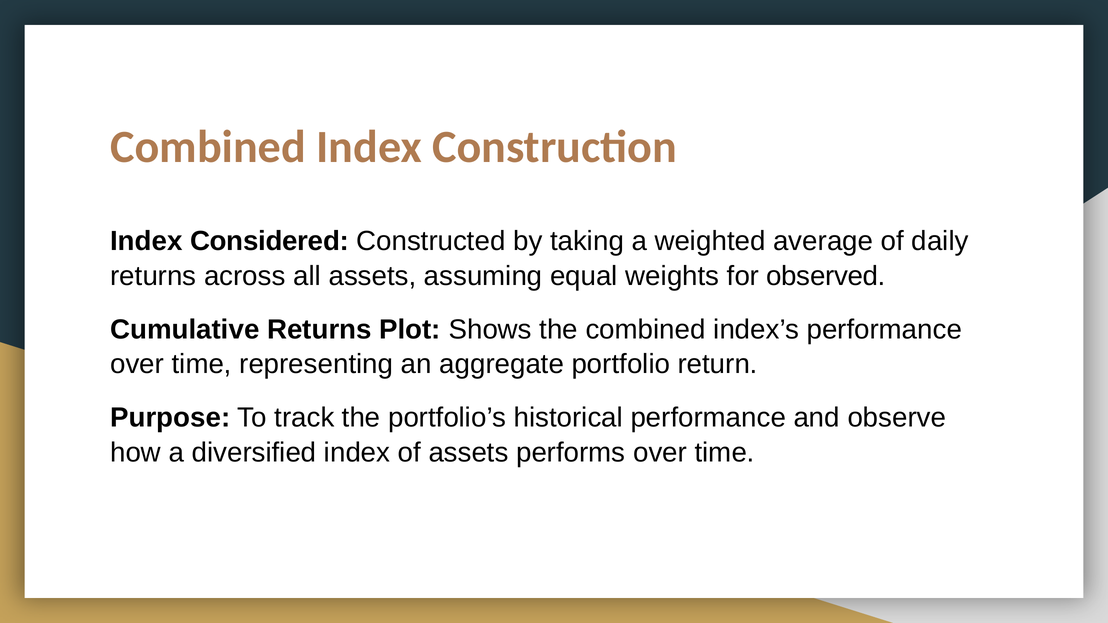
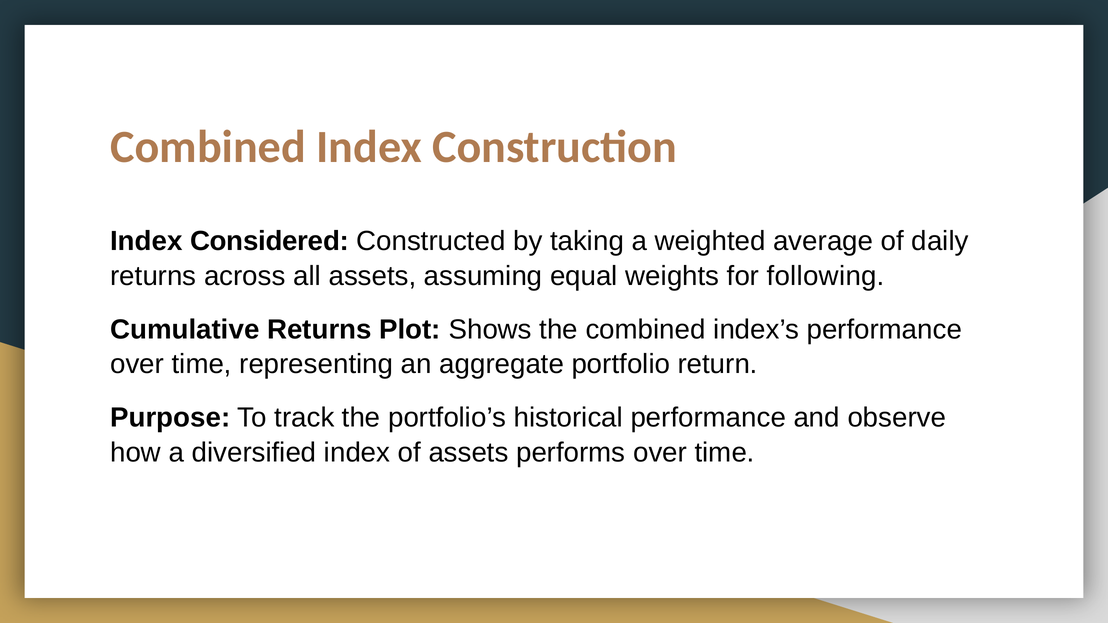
observed: observed -> following (826, 276)
